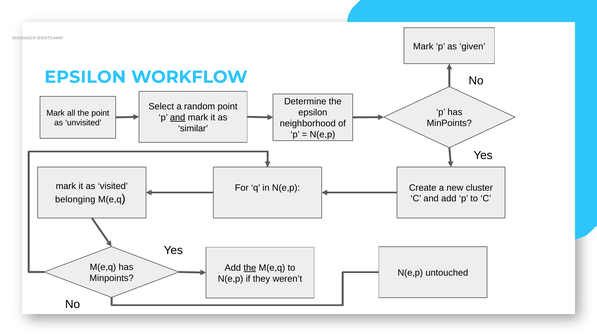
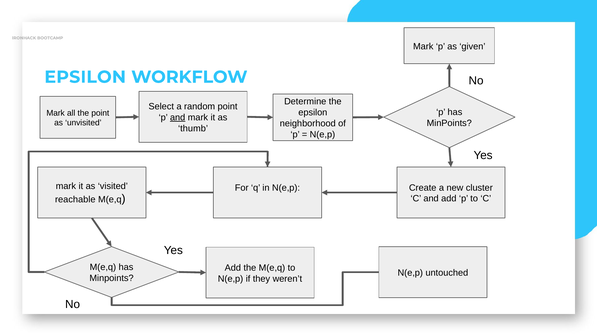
similar: similar -> thumb (193, 128)
belonging: belonging -> reachable (75, 200)
the underline: present -> none (250, 268)
